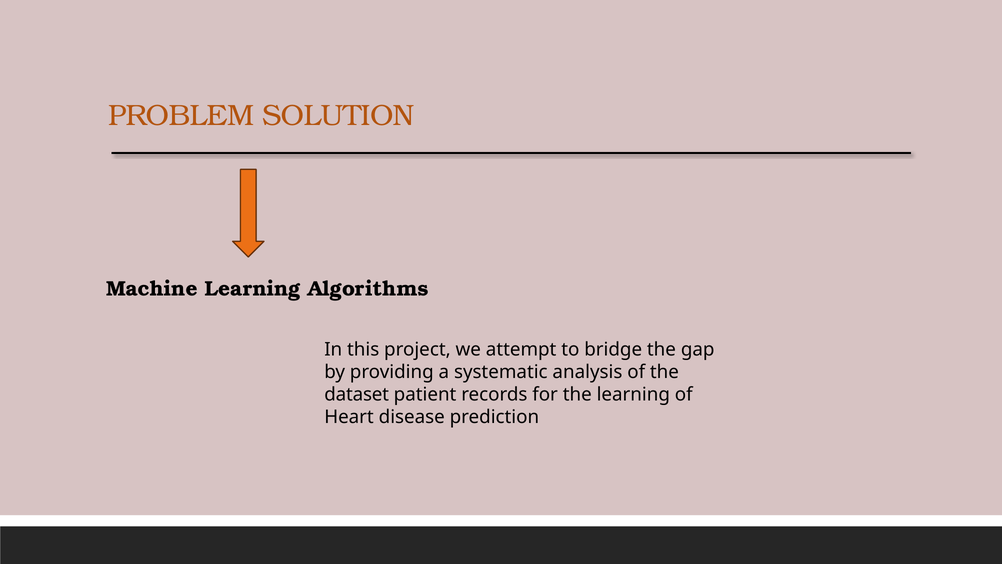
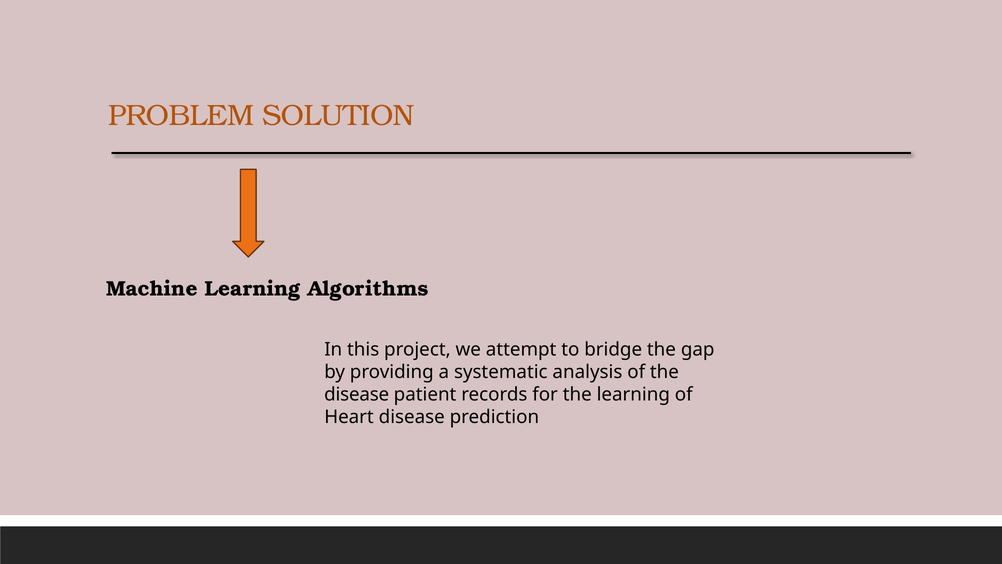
dataset: dataset -> disease (357, 394)
